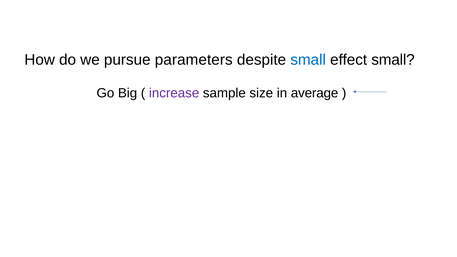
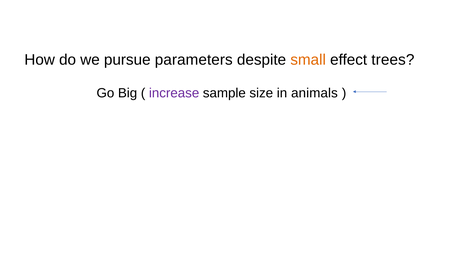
small colour: blue -> orange (308, 60)
effect small: small -> trees (393, 60)
average: average -> animals (314, 93)
